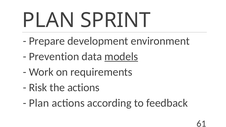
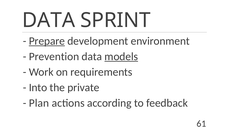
PLAN: PLAN -> DATA (49, 20)
Prepare underline: none -> present (47, 41)
Risk: Risk -> Into (38, 88)
the actions: actions -> private (83, 88)
